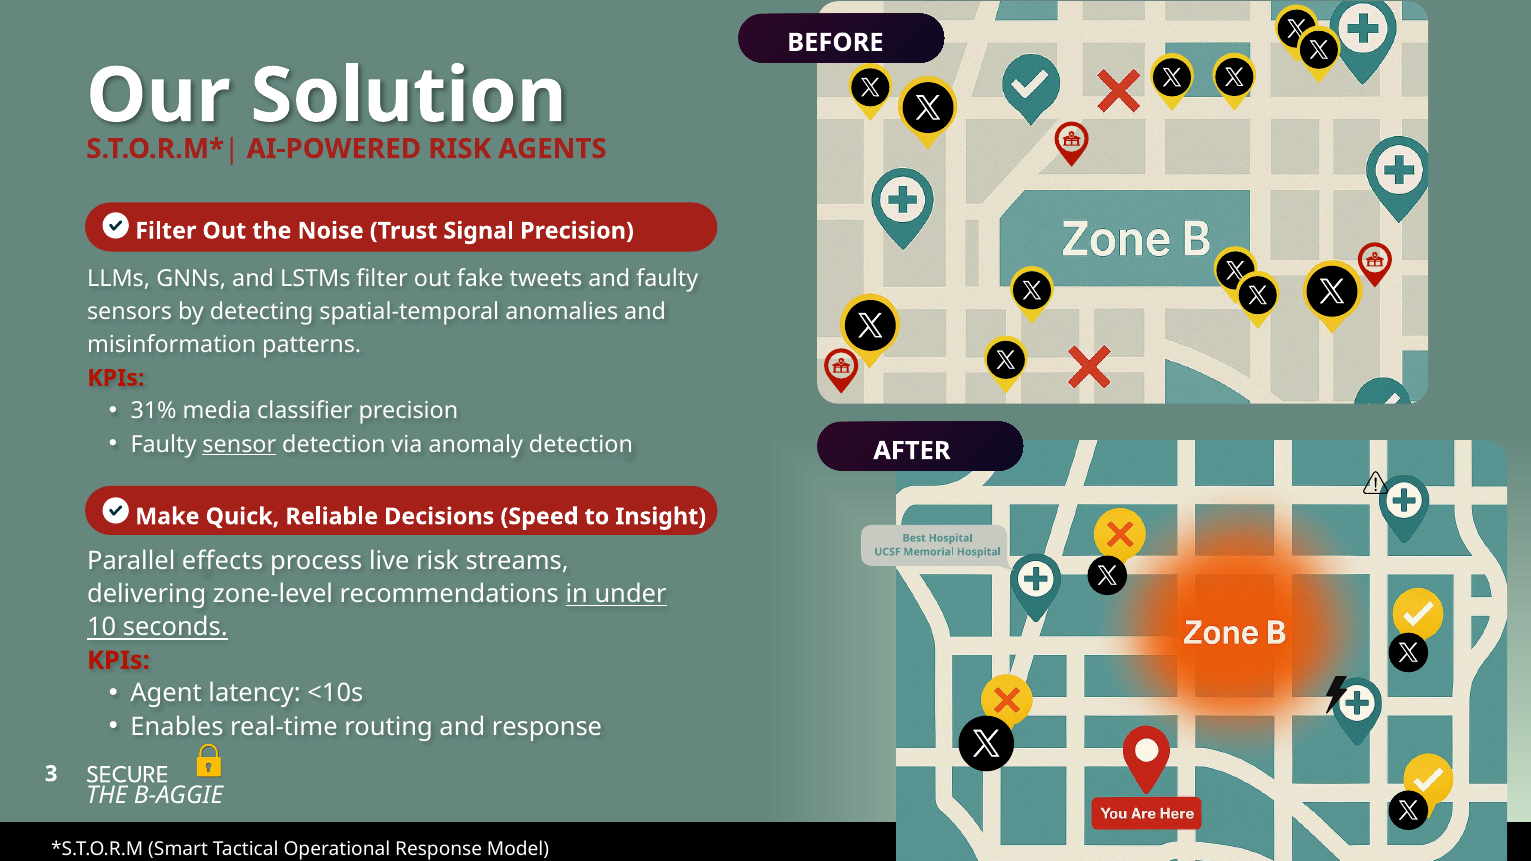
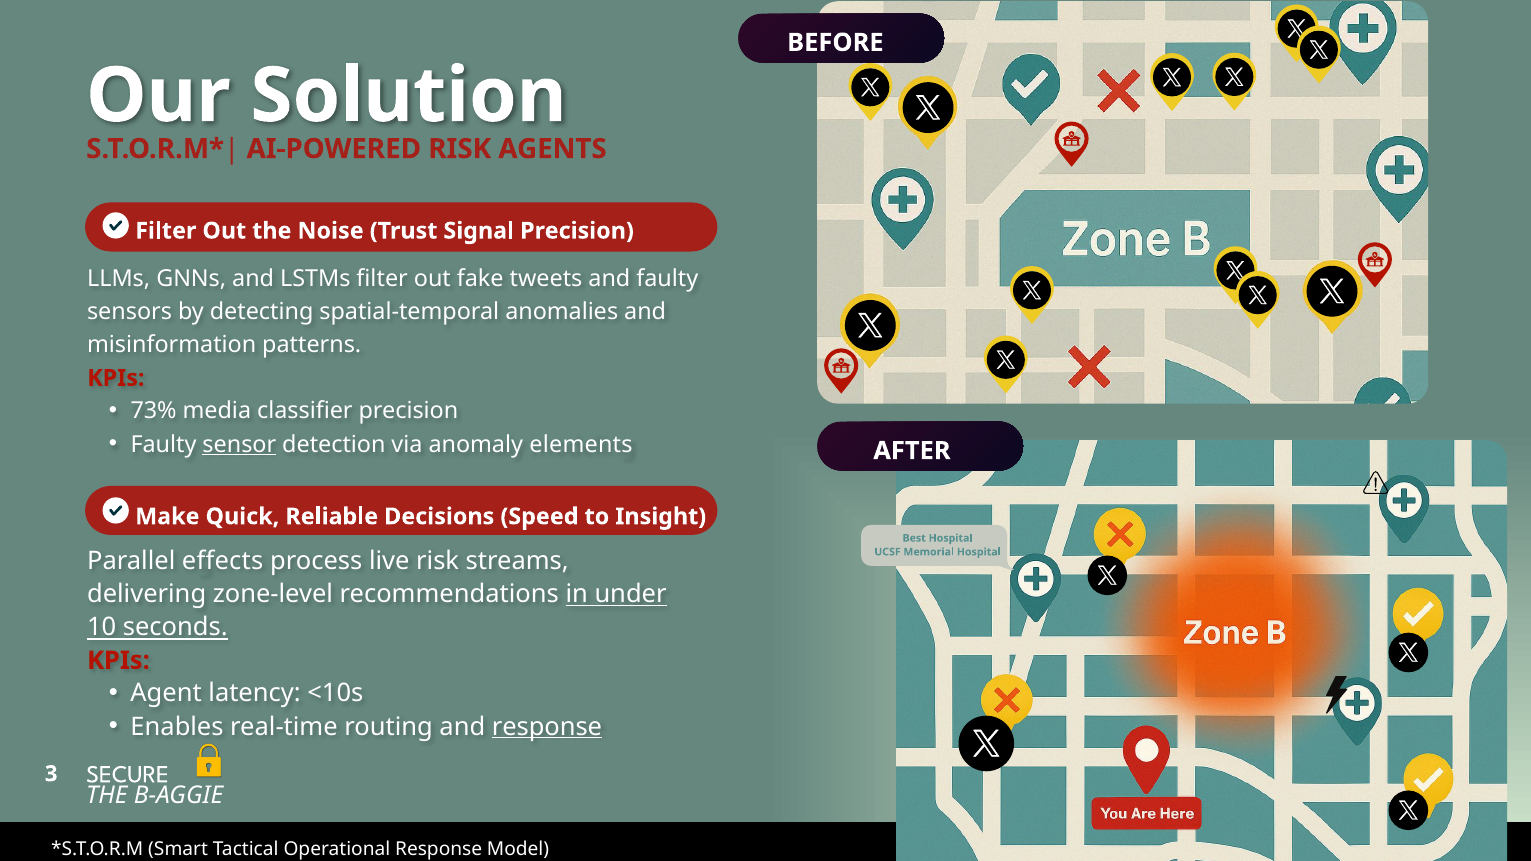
31%: 31% -> 73% (154, 411)
anomaly detection: detection -> elements (581, 444)
response underline: none -> present (547, 727)
